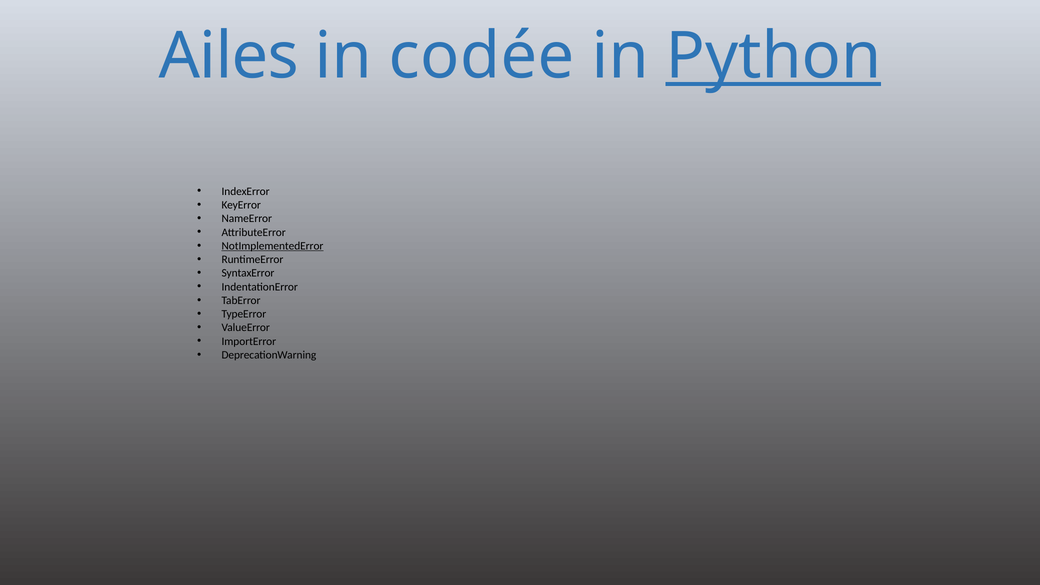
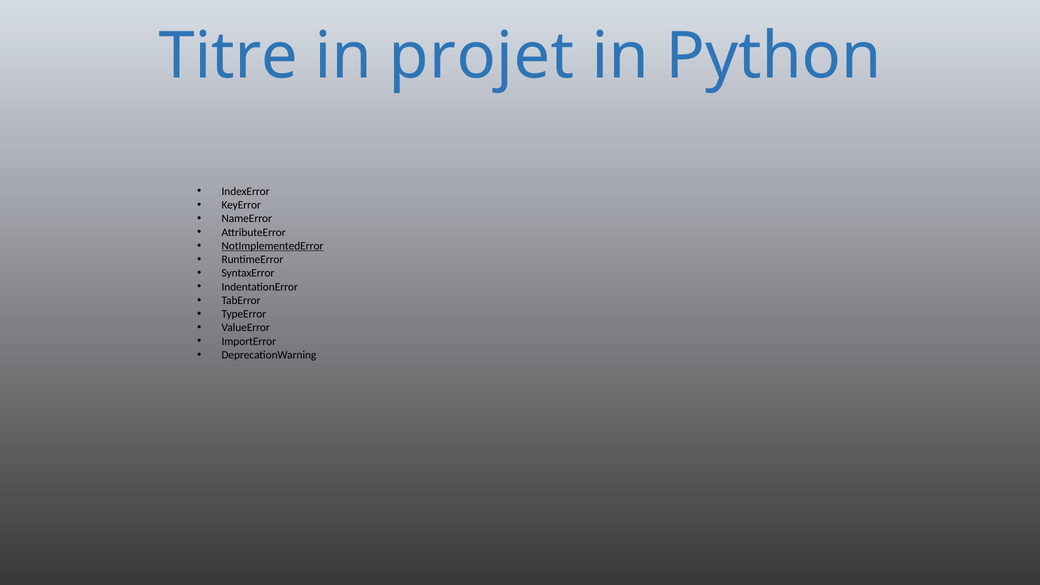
Ailes: Ailes -> Titre (228, 56)
codée: codée -> projet (482, 56)
Python underline: present -> none (774, 56)
